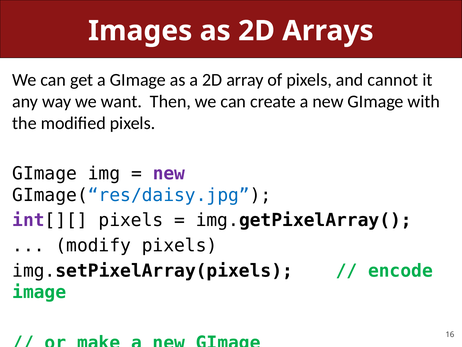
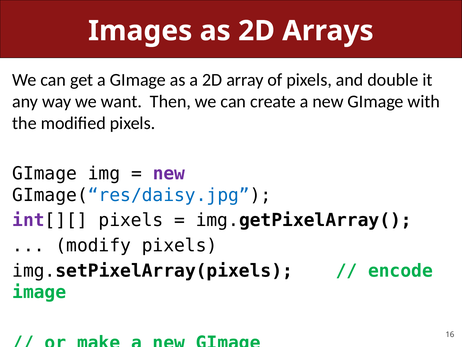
cannot: cannot -> double (393, 80)
